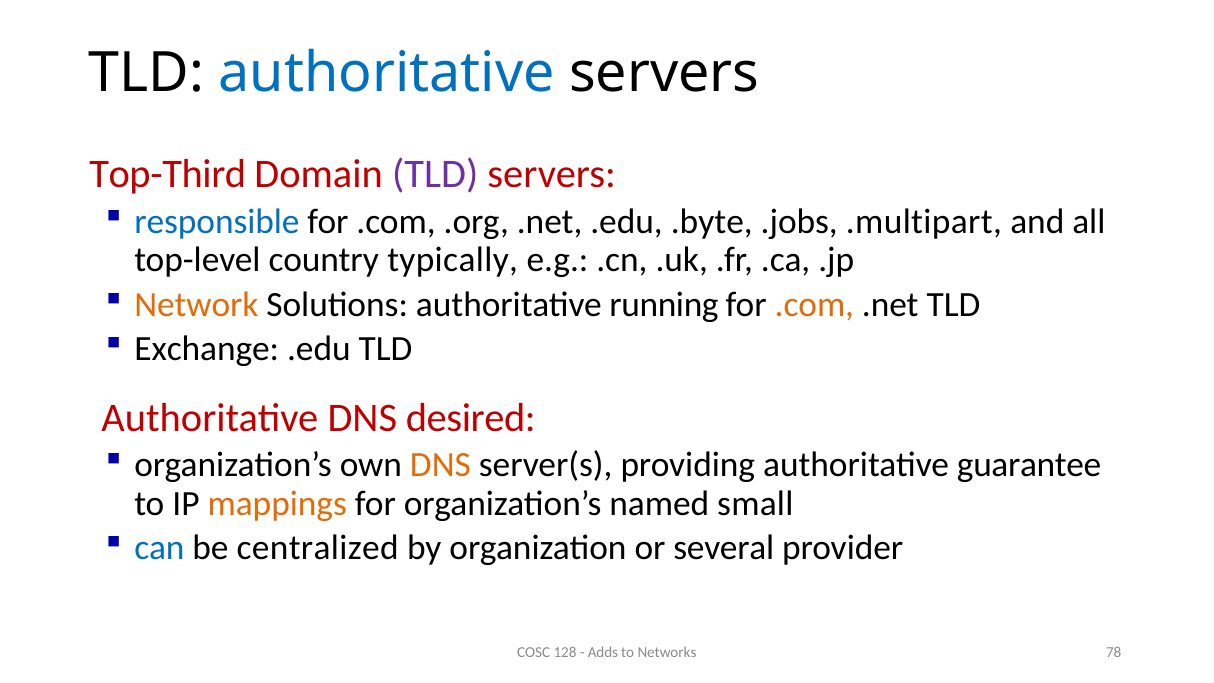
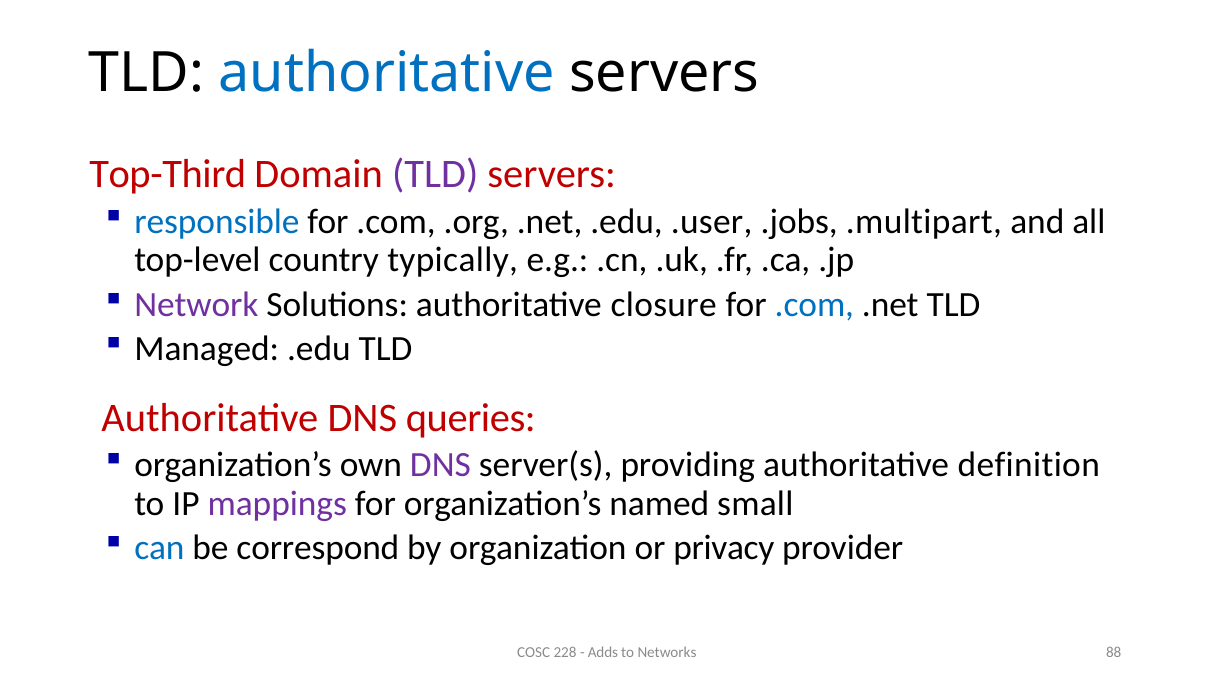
.byte: .byte -> .user (712, 222)
Network colour: orange -> purple (196, 305)
running: running -> closure (664, 305)
.com colour: orange -> blue (814, 305)
Exchange: Exchange -> Managed (207, 349)
desired: desired -> queries (471, 418)
DNS colour: orange -> purple (440, 465)
guarantee: guarantee -> definition (1029, 465)
mappings colour: orange -> purple (277, 503)
centralized: centralized -> correspond (318, 548)
several: several -> privacy (724, 548)
128: 128 -> 228 (565, 652)
78: 78 -> 88 (1114, 652)
